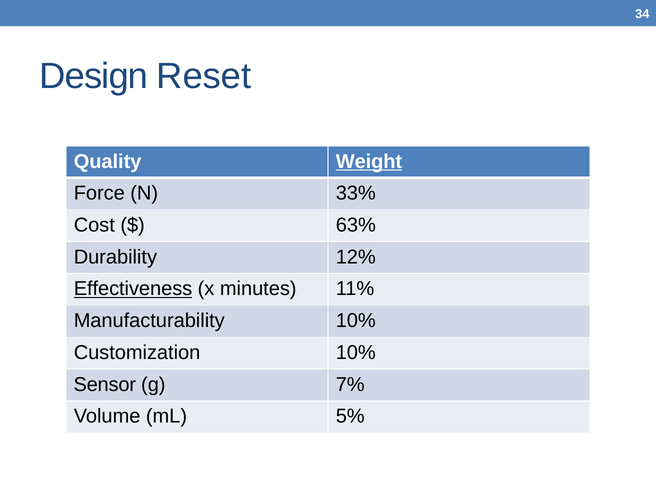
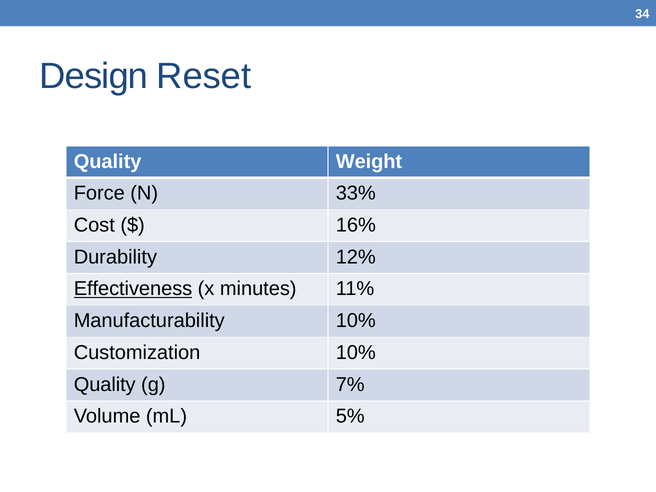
Weight underline: present -> none (369, 161)
63%: 63% -> 16% (356, 225)
Sensor: Sensor -> Quality (105, 384)
